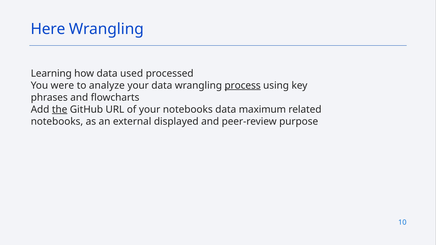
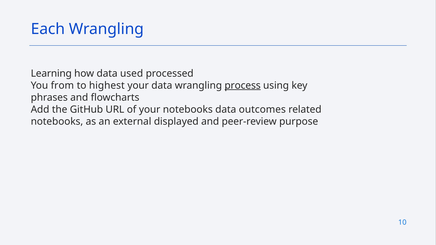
Here: Here -> Each (48, 29)
were: were -> from (62, 86)
analyze: analyze -> highest (107, 86)
the underline: present -> none (60, 110)
maximum: maximum -> outcomes (262, 110)
